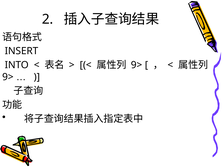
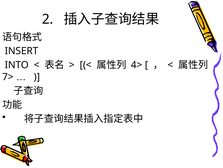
9>: 9> -> 4> (137, 65)
9>: 9> -> 7> (8, 77)
